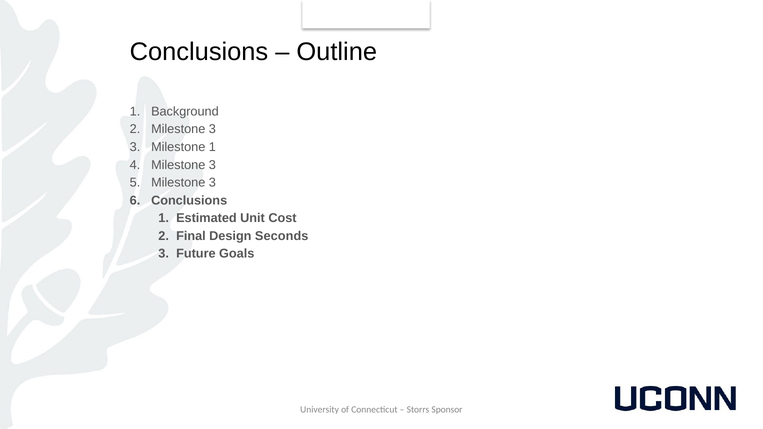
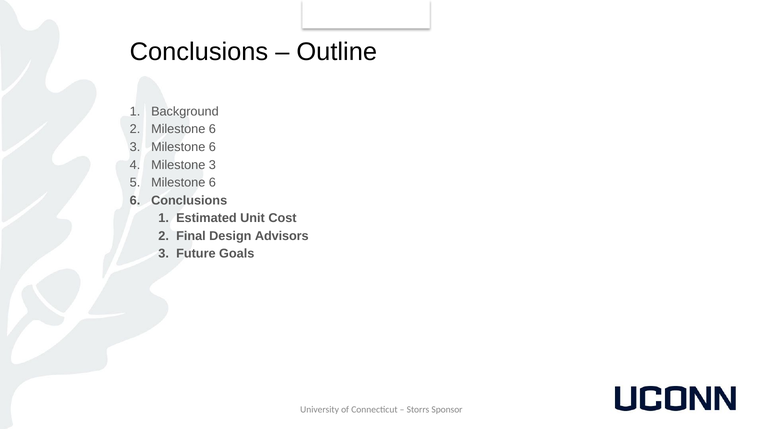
2 Milestone 3: 3 -> 6 (212, 129)
3 Milestone 1: 1 -> 6 (212, 147)
3: 3 -> 6 (212, 183)
Seconds: Seconds -> Advisors (282, 236)
